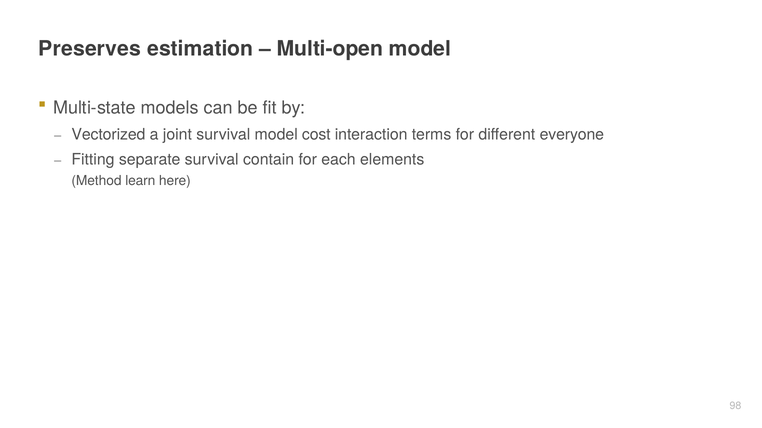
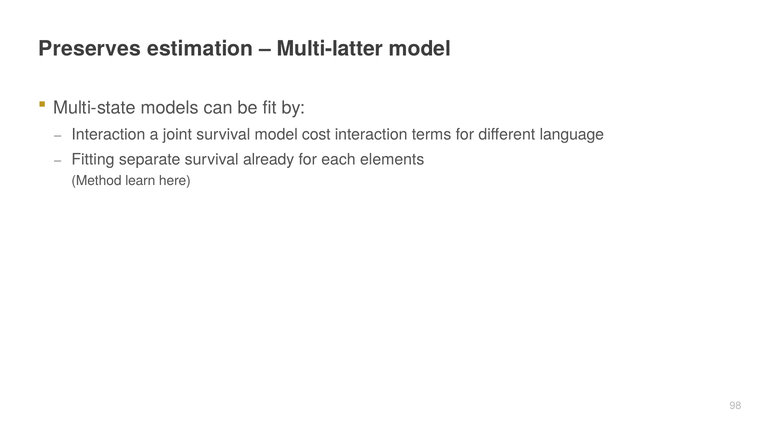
Multi-open: Multi-open -> Multi-latter (330, 49)
Vectorized: Vectorized -> Interaction (108, 135)
everyone: everyone -> language (572, 135)
contain: contain -> already (269, 160)
